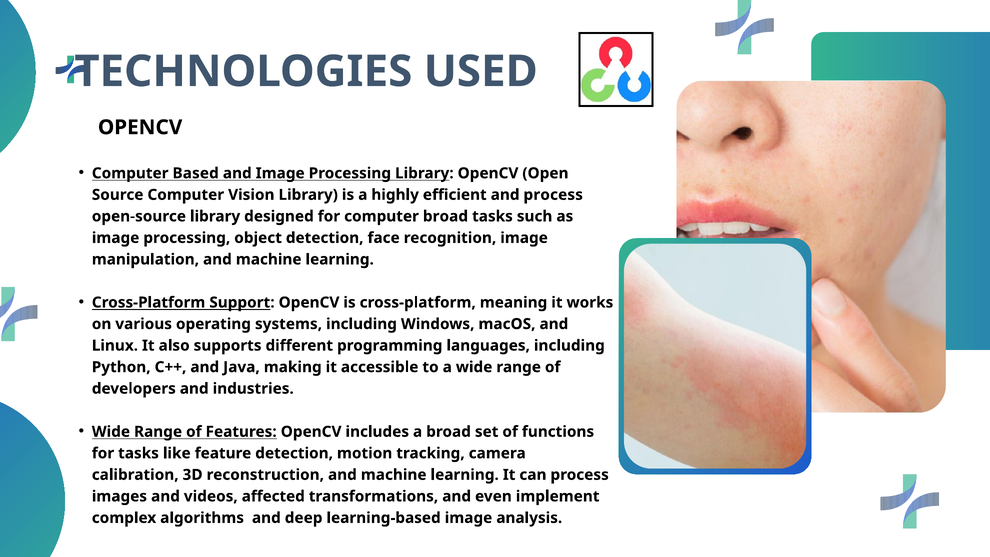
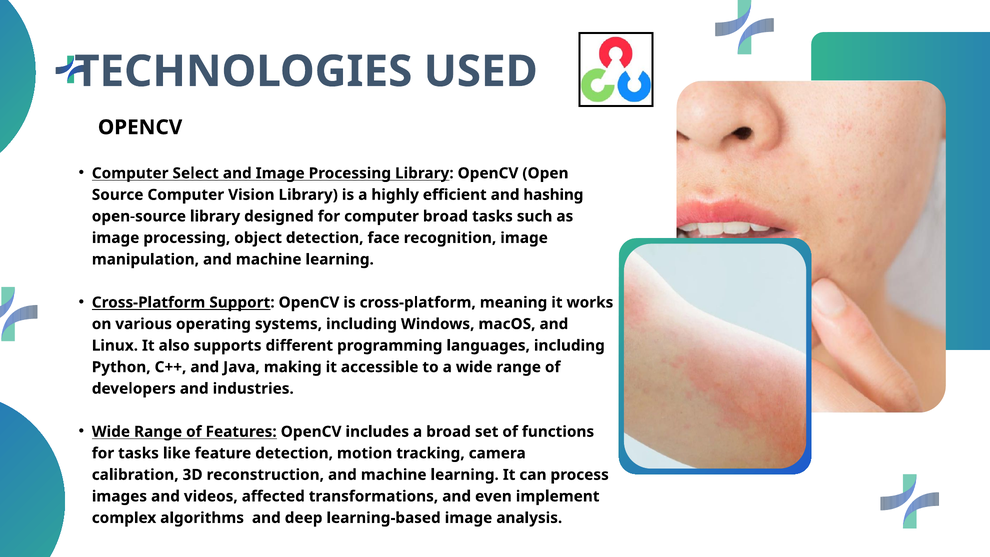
Based: Based -> Select (196, 173)
and process: process -> hashing (553, 195)
